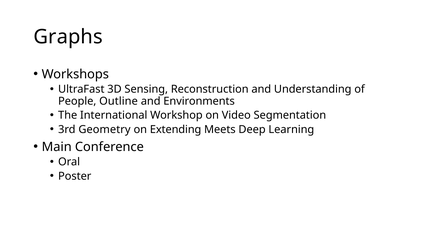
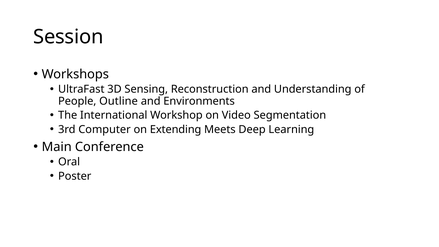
Graphs: Graphs -> Session (68, 37)
Geometry: Geometry -> Computer (105, 129)
